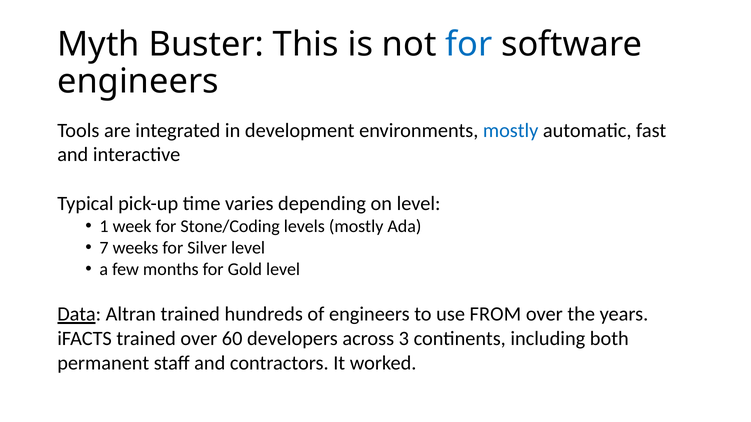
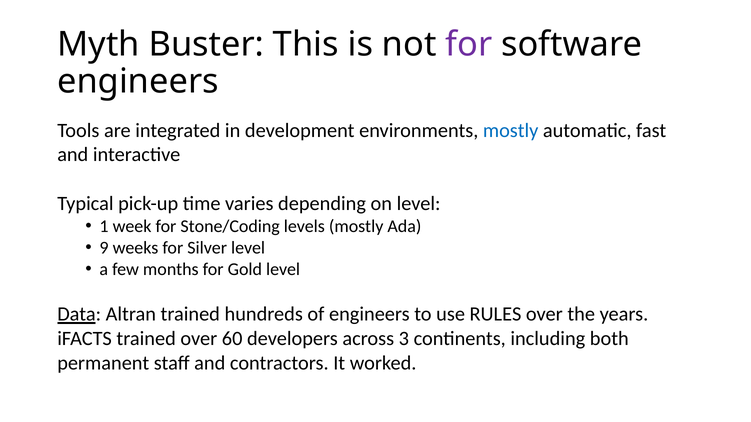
for colour: blue -> purple (469, 45)
7: 7 -> 9 (104, 248)
FROM: FROM -> RULES (495, 314)
